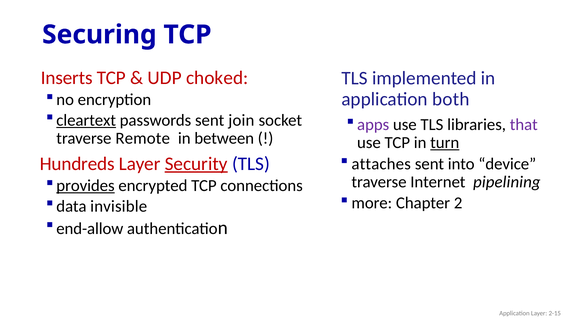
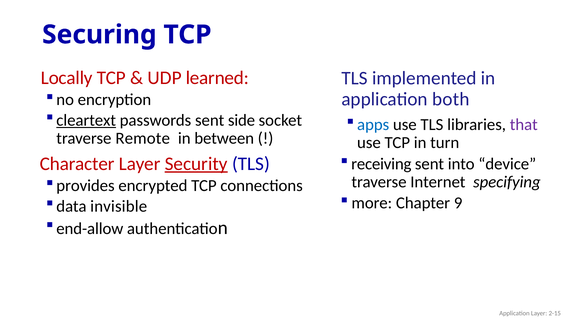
Inserts: Inserts -> Locally (67, 78)
choked: choked -> learned (217, 78)
join: join -> side (242, 120)
apps colour: purple -> blue (373, 125)
turn underline: present -> none (445, 143)
attaches: attaches -> receiving (381, 164)
Hundreds: Hundreds -> Character (77, 164)
pipelining: pipelining -> specifying (507, 182)
provides underline: present -> none (85, 186)
2: 2 -> 9 (458, 203)
